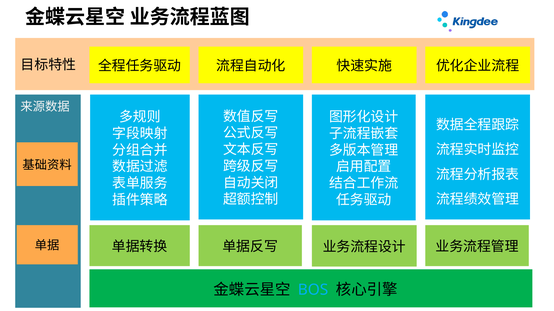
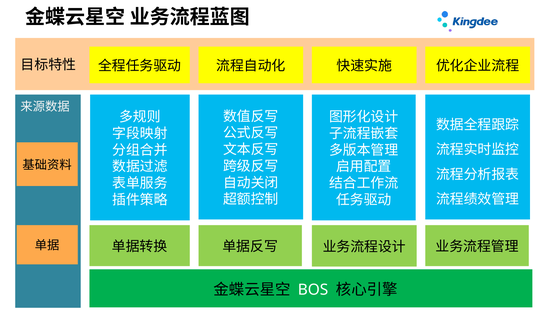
BOS colour: light blue -> white (313, 290)
